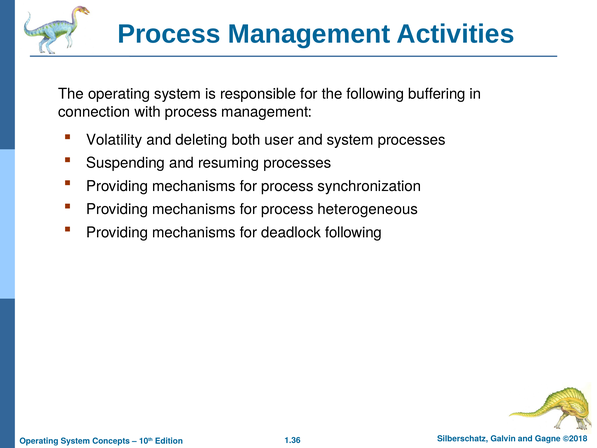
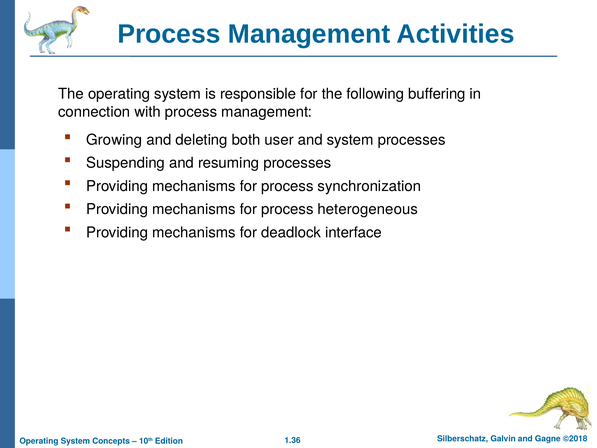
Volatility: Volatility -> Growing (114, 140)
deadlock following: following -> interface (353, 232)
